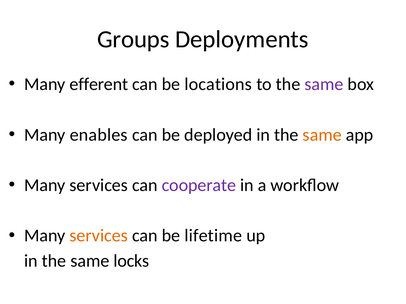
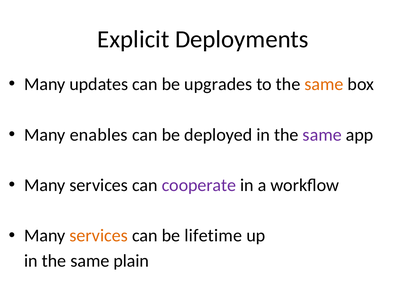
Groups: Groups -> Explicit (133, 39)
efferent: efferent -> updates (99, 84)
locations: locations -> upgrades (218, 84)
same colour: purple -> orange (324, 84)
same colour: orange -> purple (322, 135)
locks: locks -> plain (131, 261)
